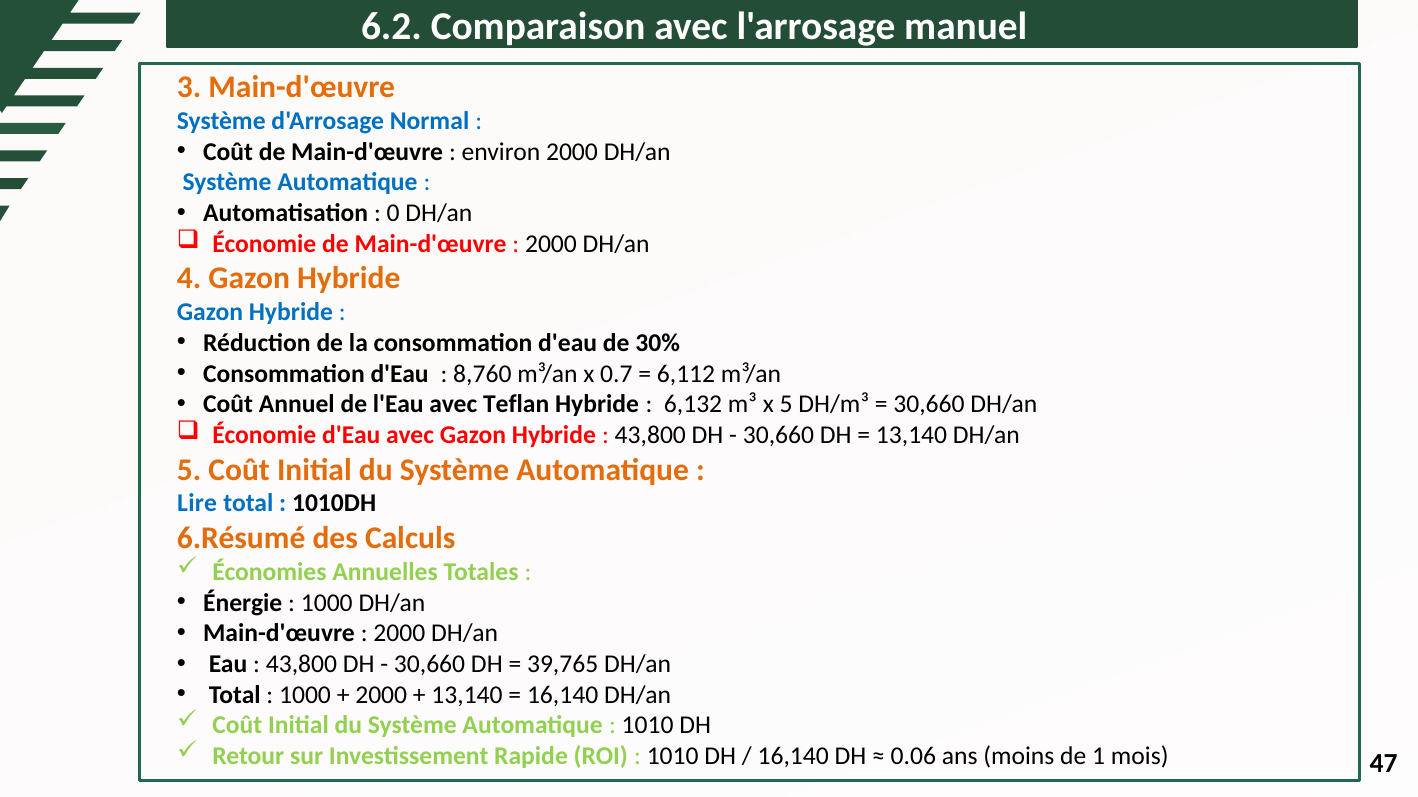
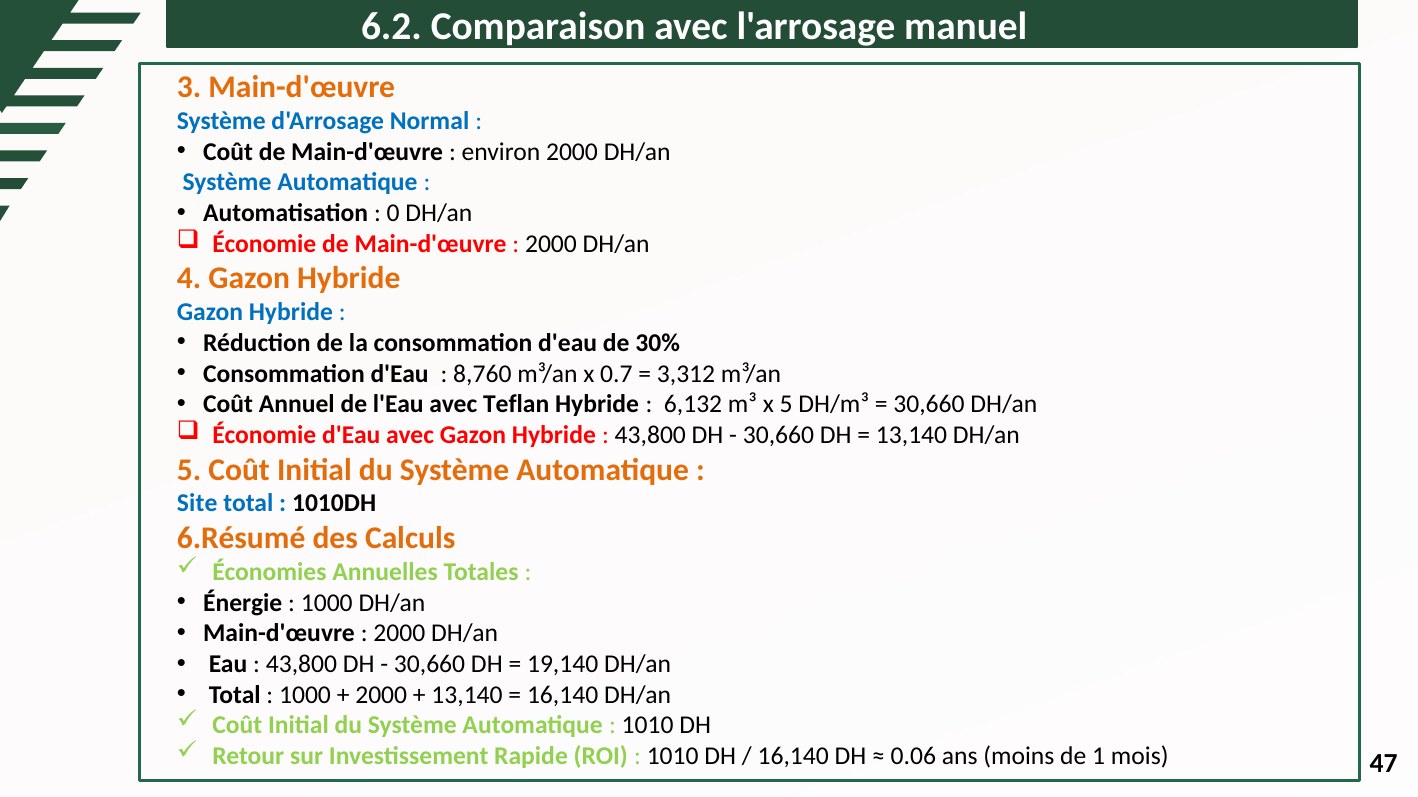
6,112: 6,112 -> 3,312 (686, 374)
Lire: Lire -> Site (197, 504)
39,765: 39,765 -> 19,140 (563, 664)
